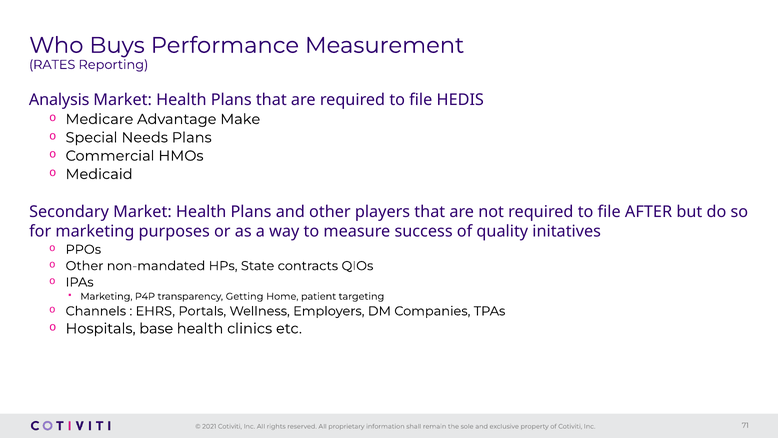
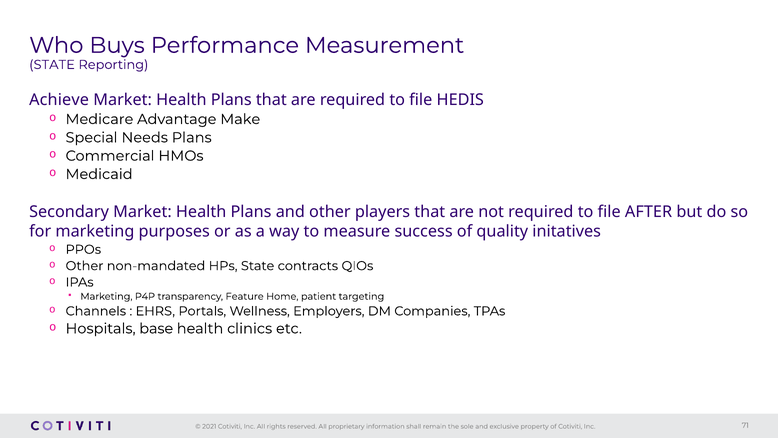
RATES: RATES -> STATE (52, 65)
Analysis: Analysis -> Achieve (59, 100)
Getting: Getting -> Feature (245, 296)
